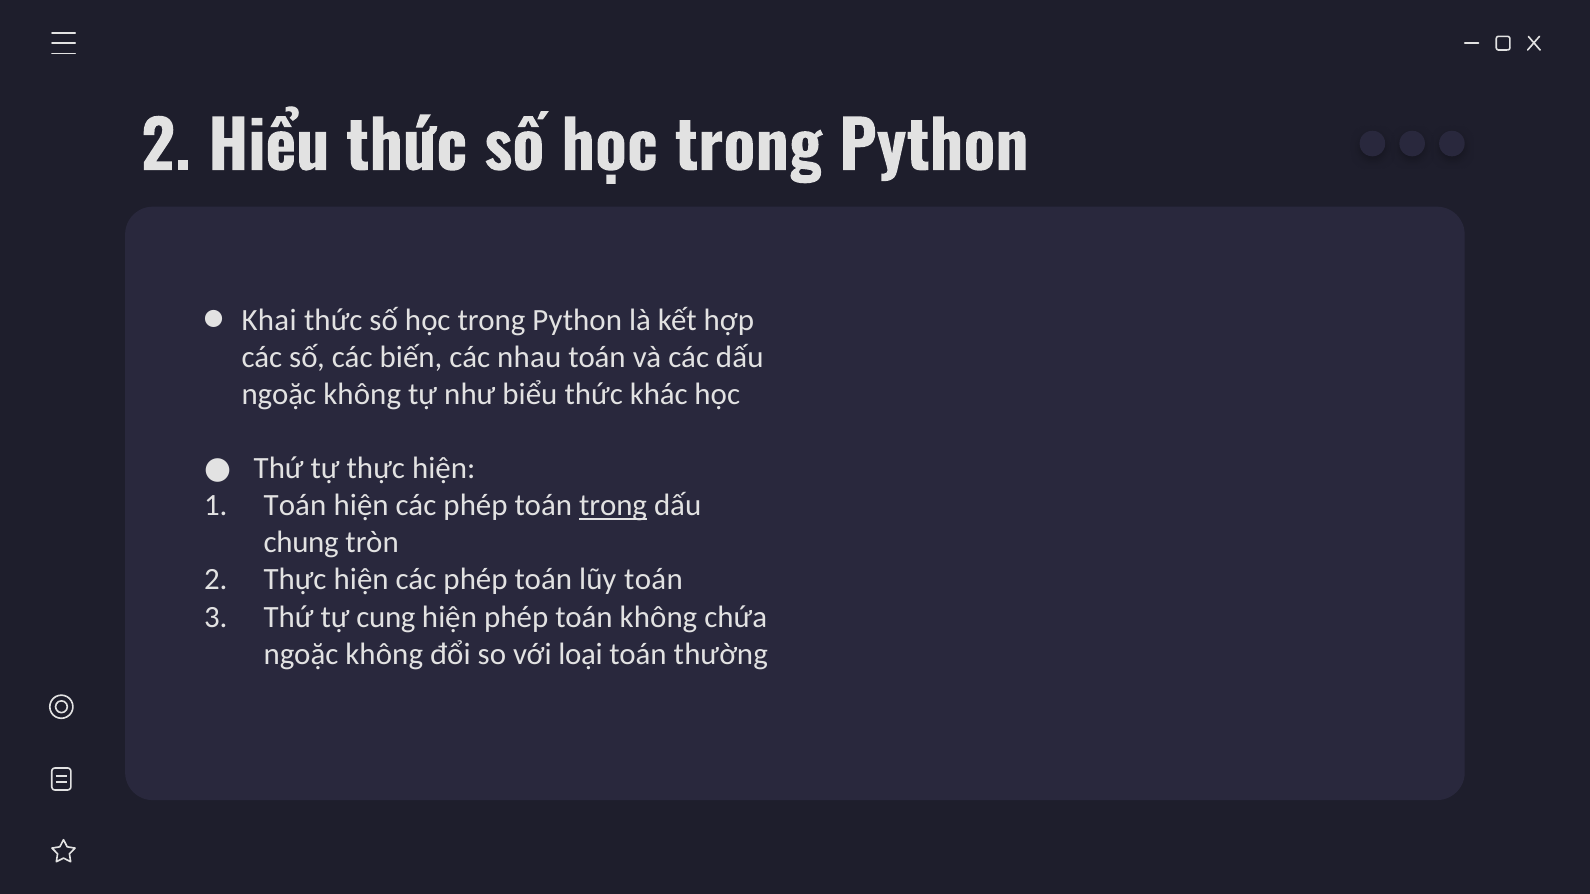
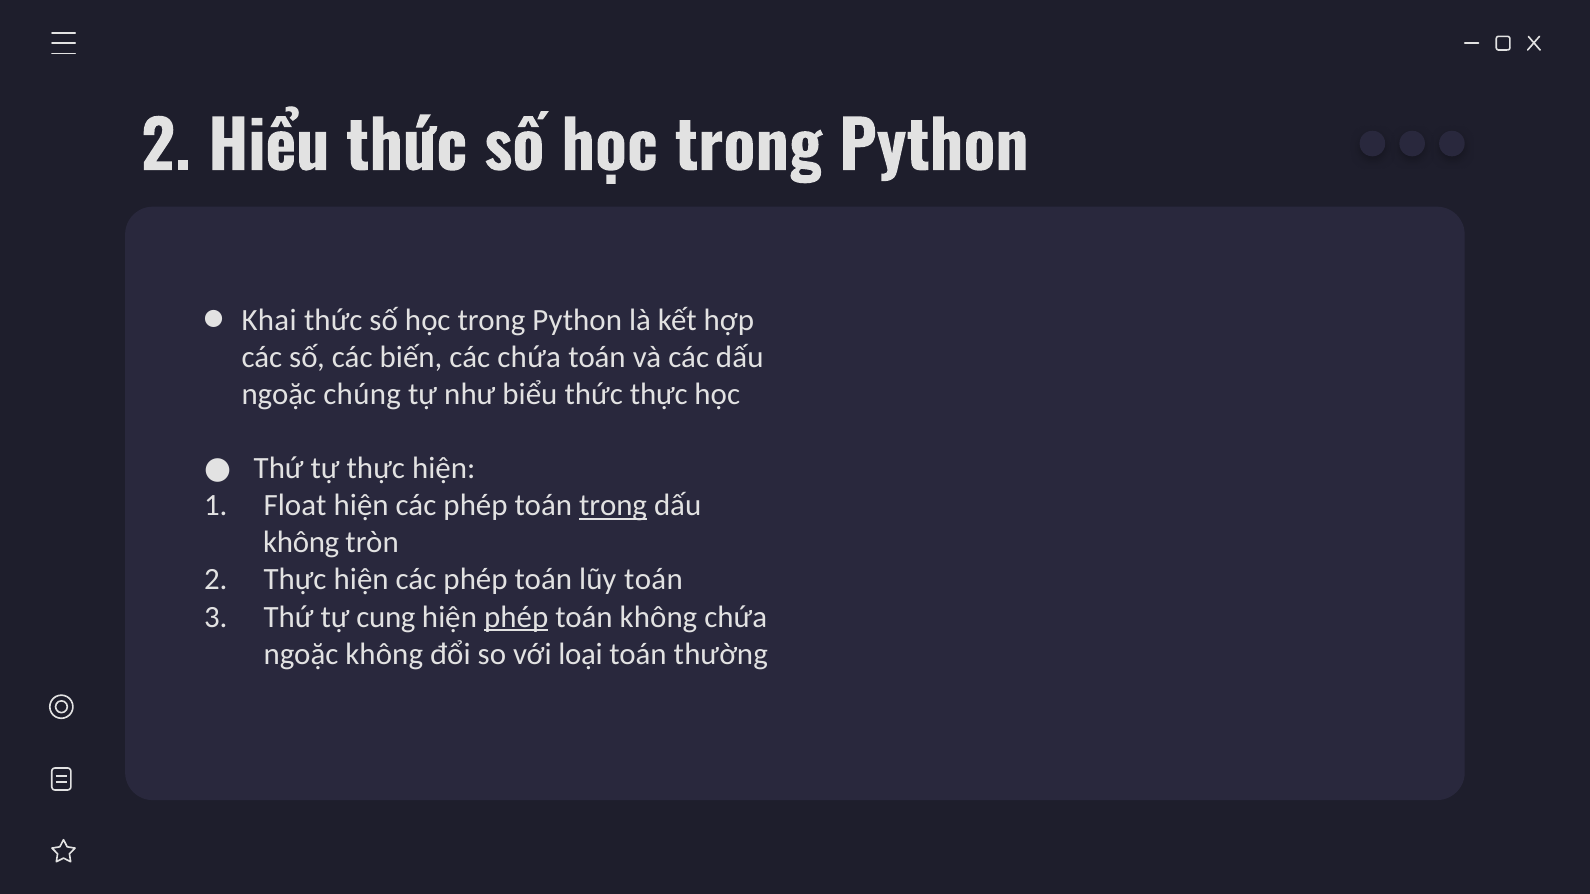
các nhau: nhau -> chứa (529, 357)
không: không -> chúng (362, 394)
thức khác: khác -> thực (659, 394)
Toán: Toán -> Float (295, 506)
chung: chung -> không (301, 543)
phép underline: none -> present (516, 617)
